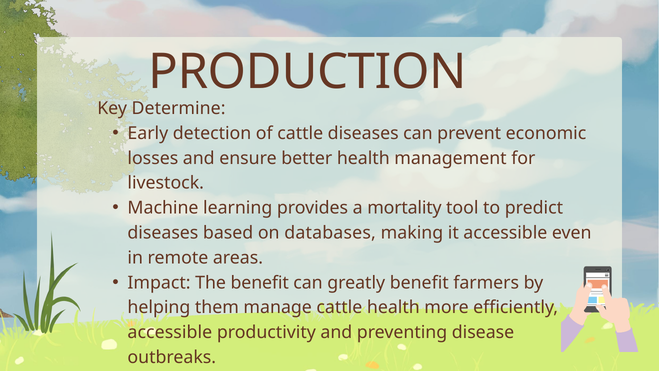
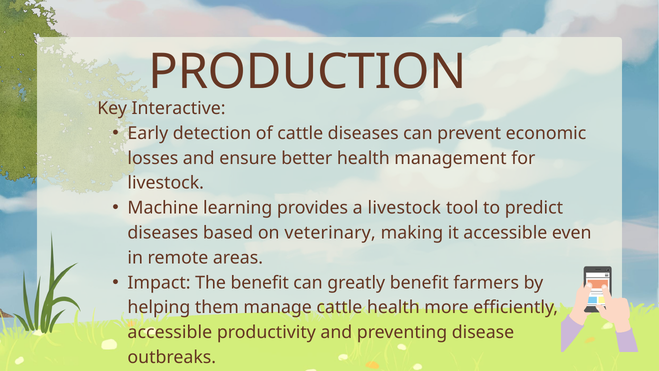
Determine: Determine -> Interactive (179, 108)
a mortality: mortality -> livestock (404, 208)
databases: databases -> veterinary (330, 233)
